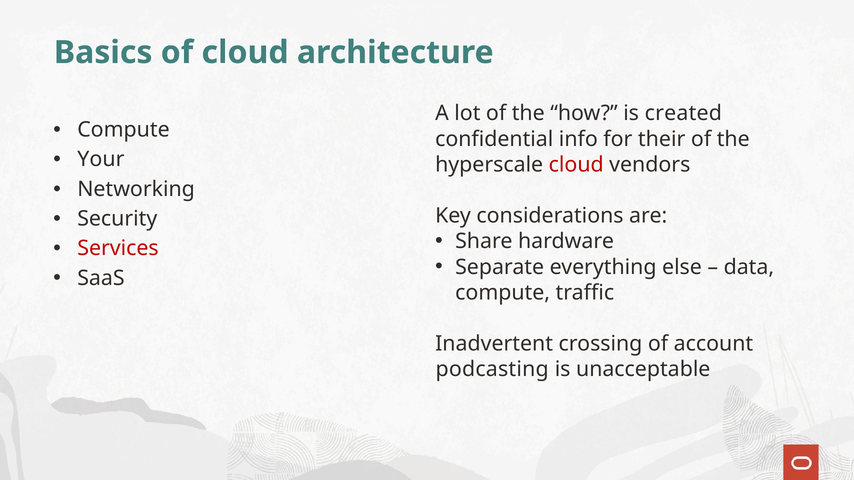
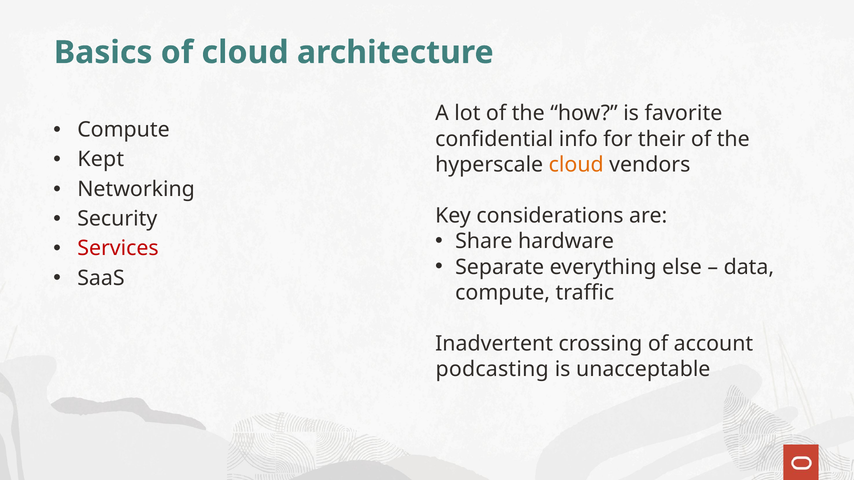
created: created -> favorite (683, 114)
Your: Your -> Kept (101, 160)
cloud colour: red -> orange (576, 165)
